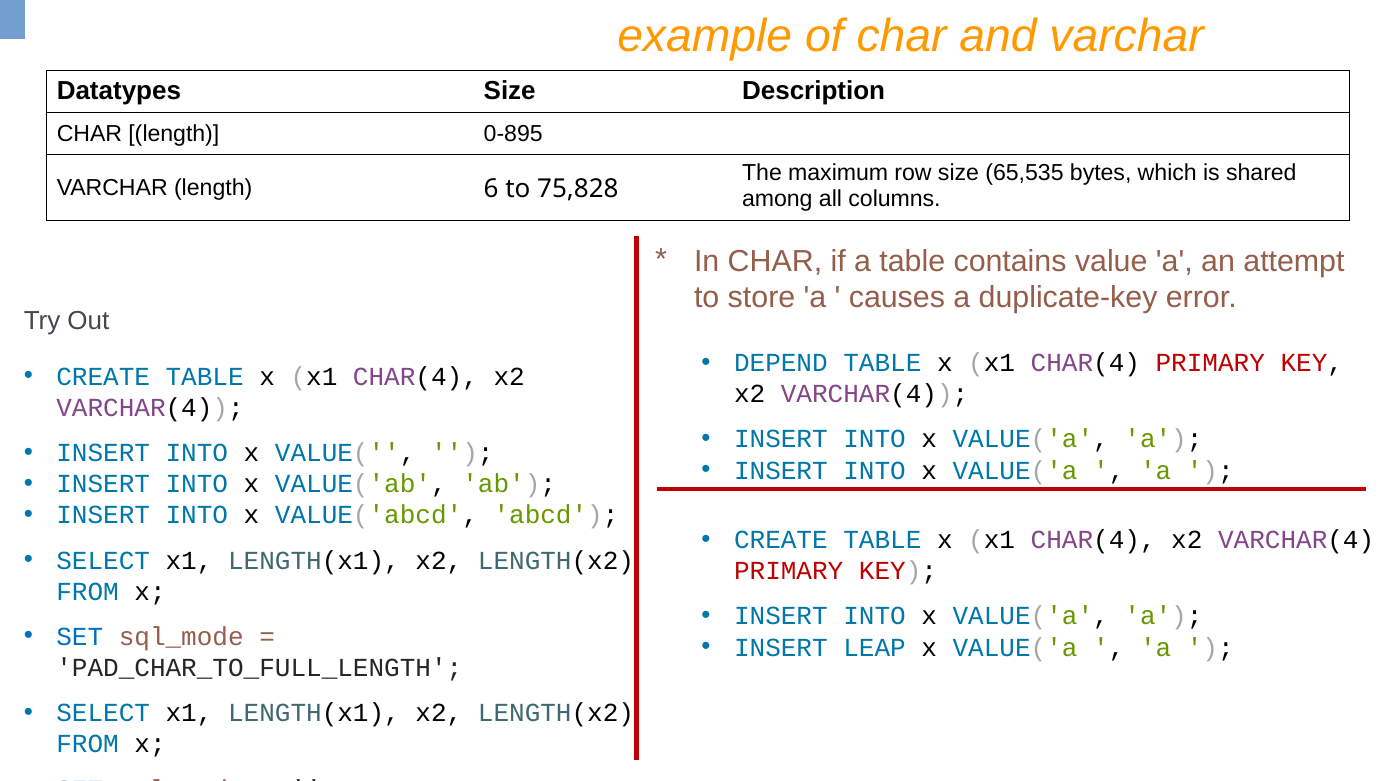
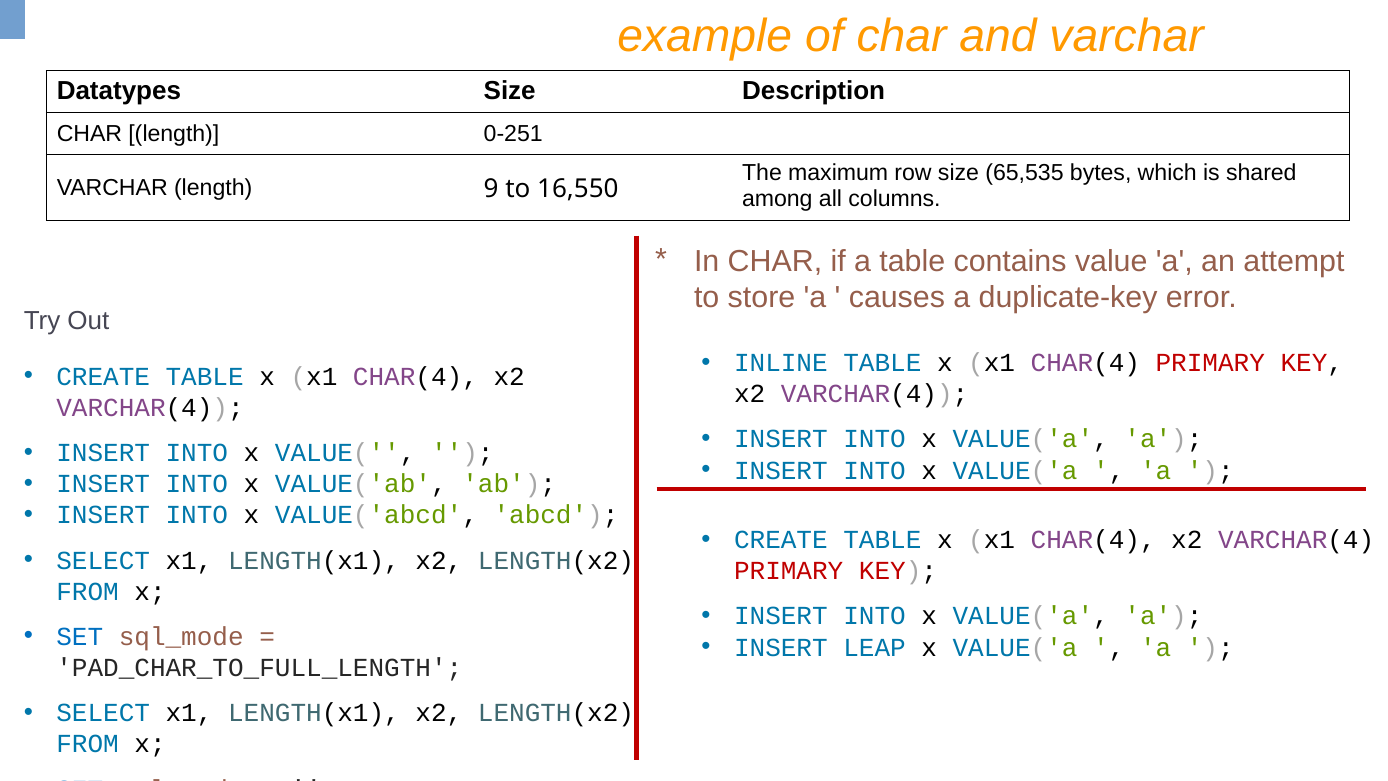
0-895: 0-895 -> 0-251 (513, 134)
6: 6 -> 9 (491, 189)
75,828: 75,828 -> 16,550 (578, 189)
DEPEND: DEPEND -> INLINE (781, 363)
